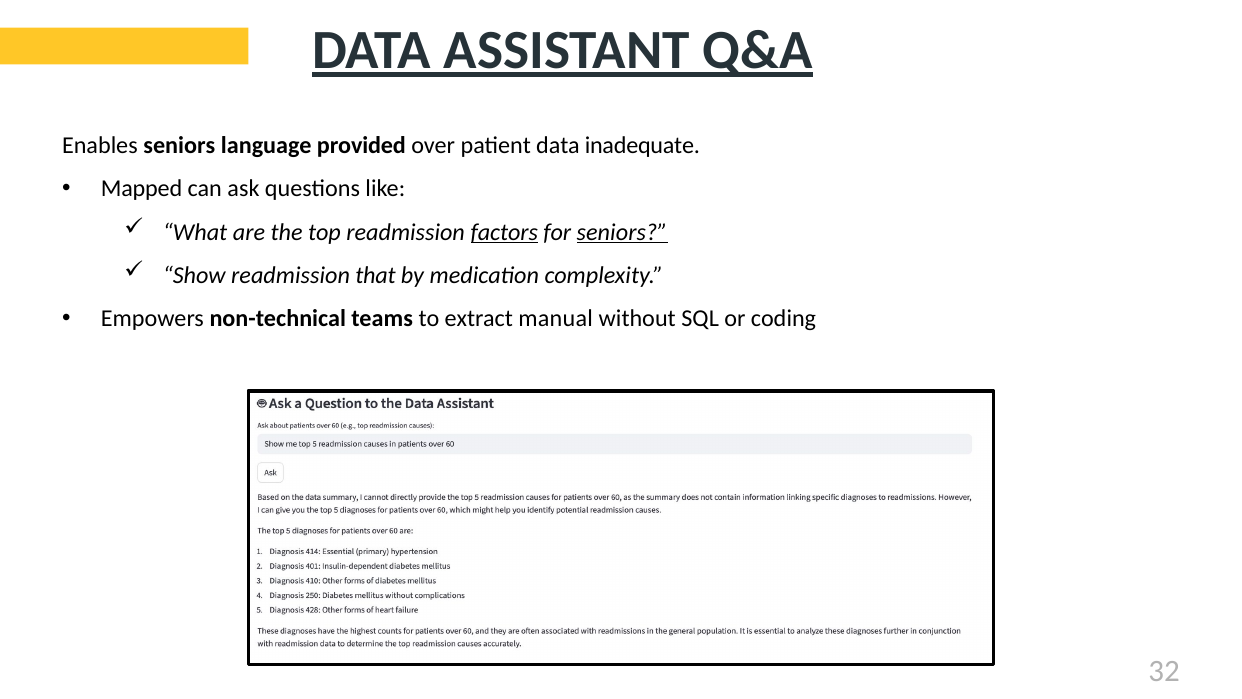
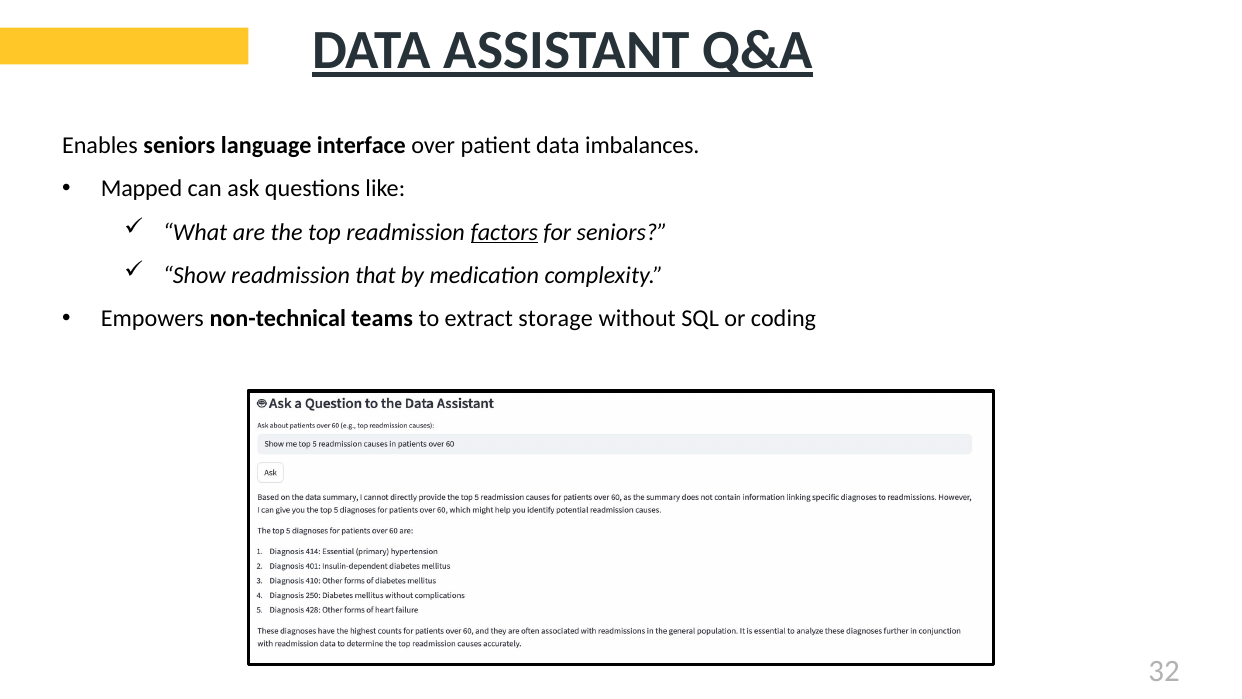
provided: provided -> interface (361, 145)
inadequate: inadequate -> imbalances (642, 145)
seniors underline: present -> none (622, 232)
manual: manual -> storage (556, 319)
